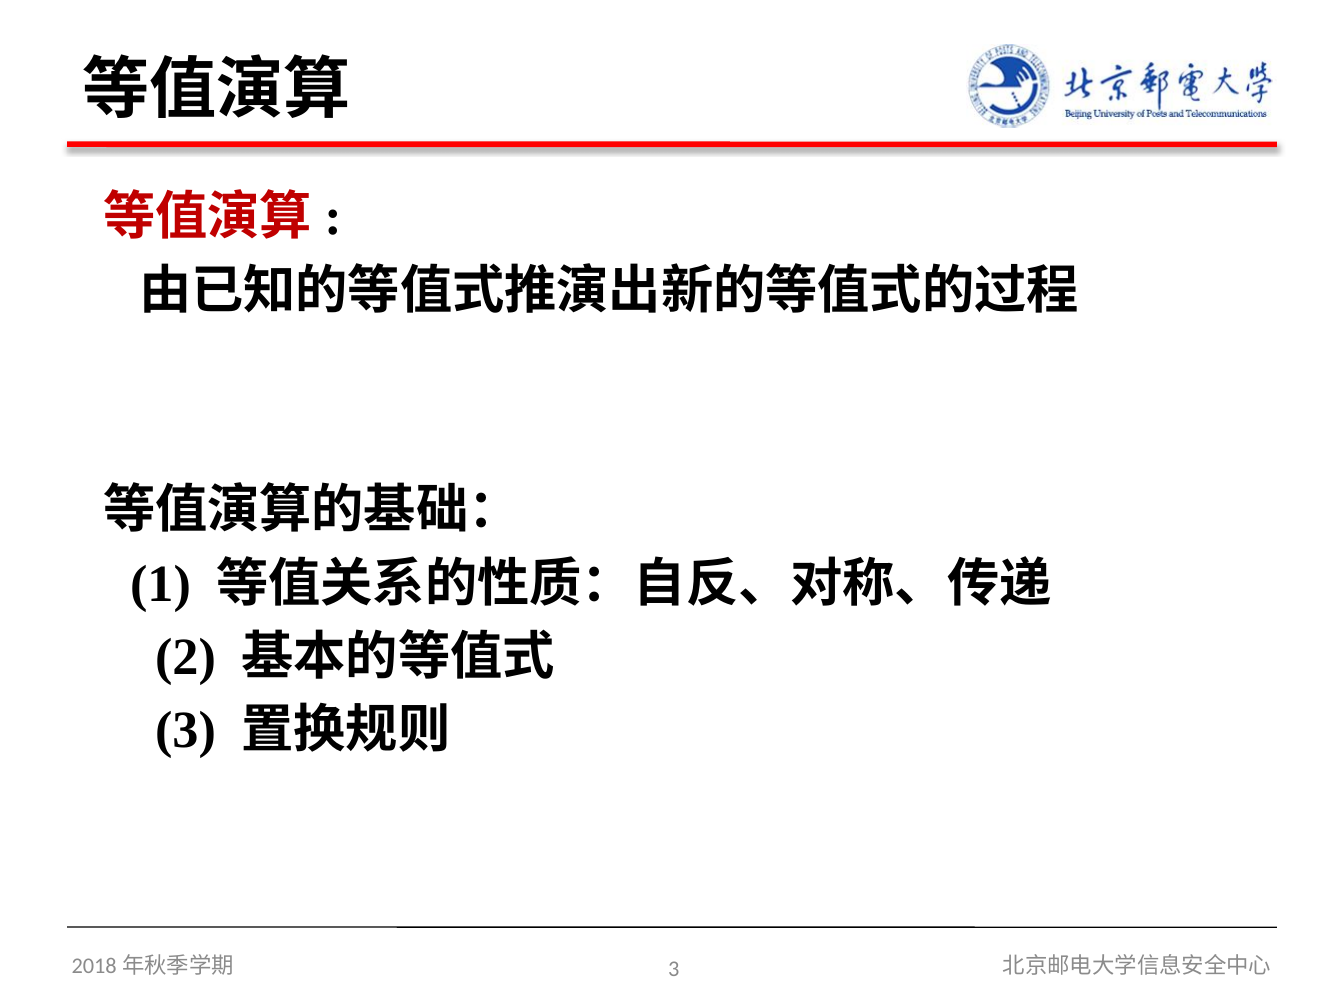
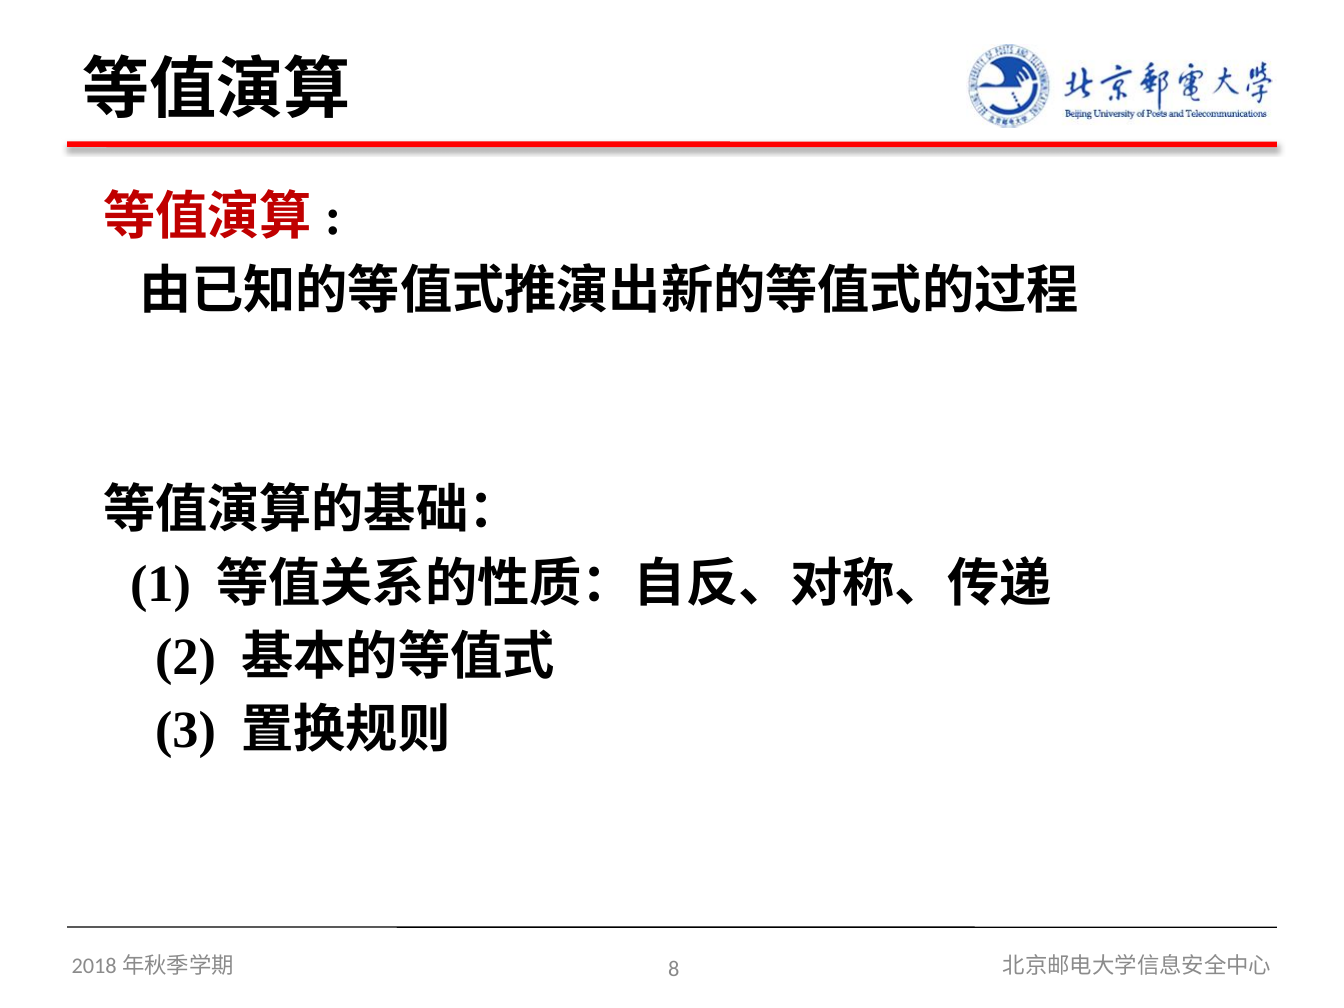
3: 3 -> 8 (674, 969)
